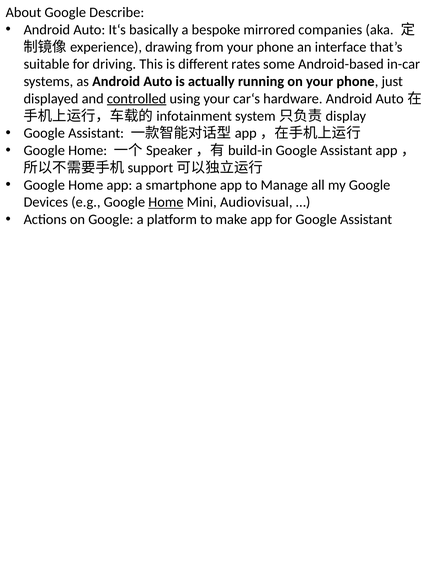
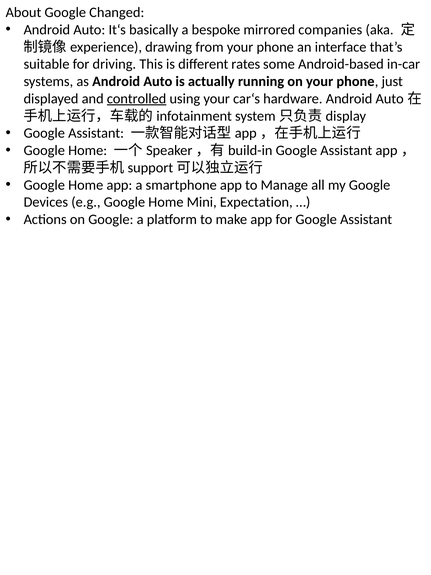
Describe: Describe -> Changed (117, 12)
Home underline: present -> none (166, 202)
Audiovisual: Audiovisual -> Expectation (256, 202)
